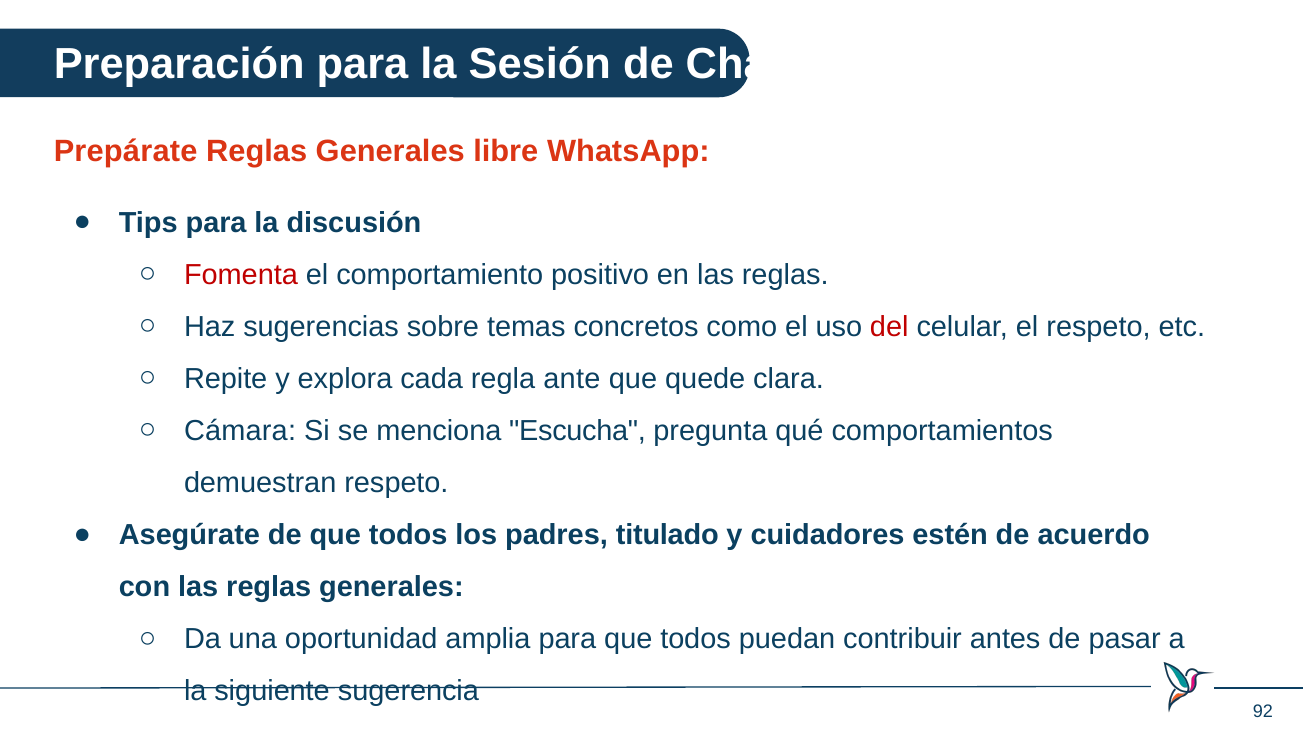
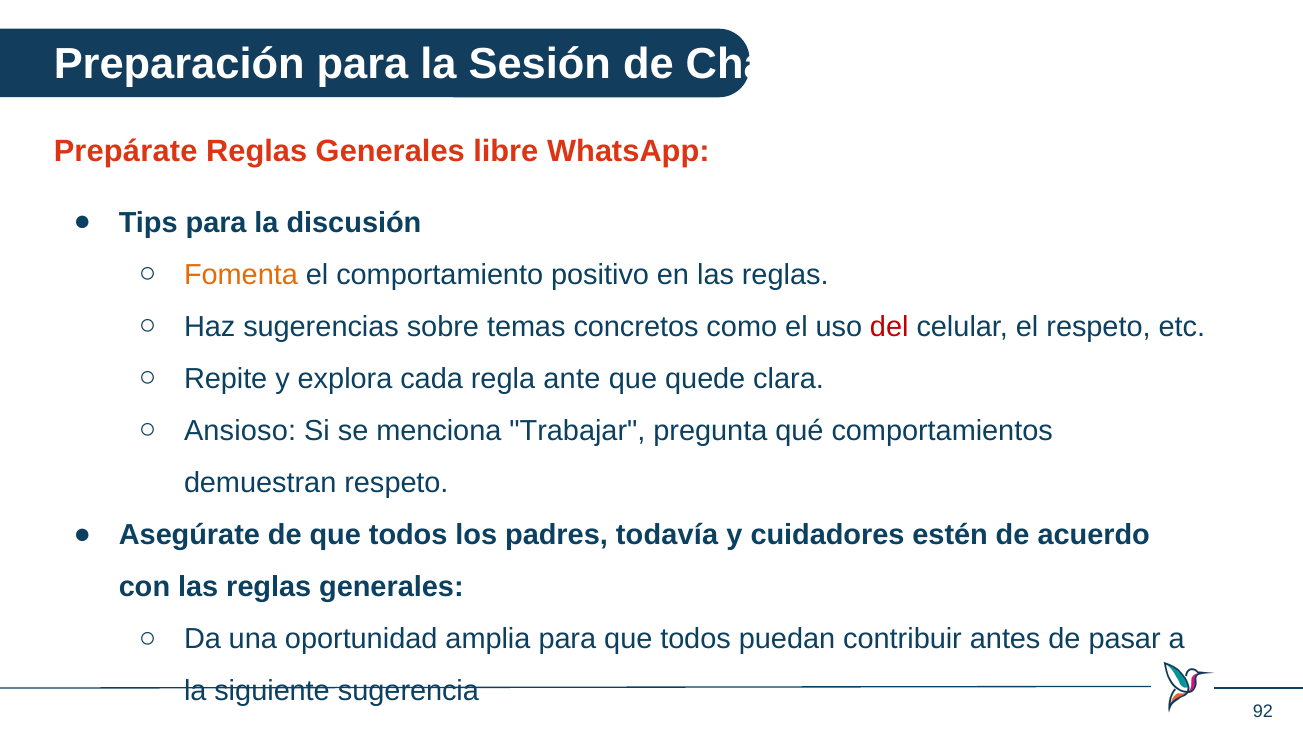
Fomenta colour: red -> orange (241, 275)
Cámara: Cámara -> Ansioso (240, 431)
Escucha: Escucha -> Trabajar (577, 431)
titulado: titulado -> todavía (667, 535)
